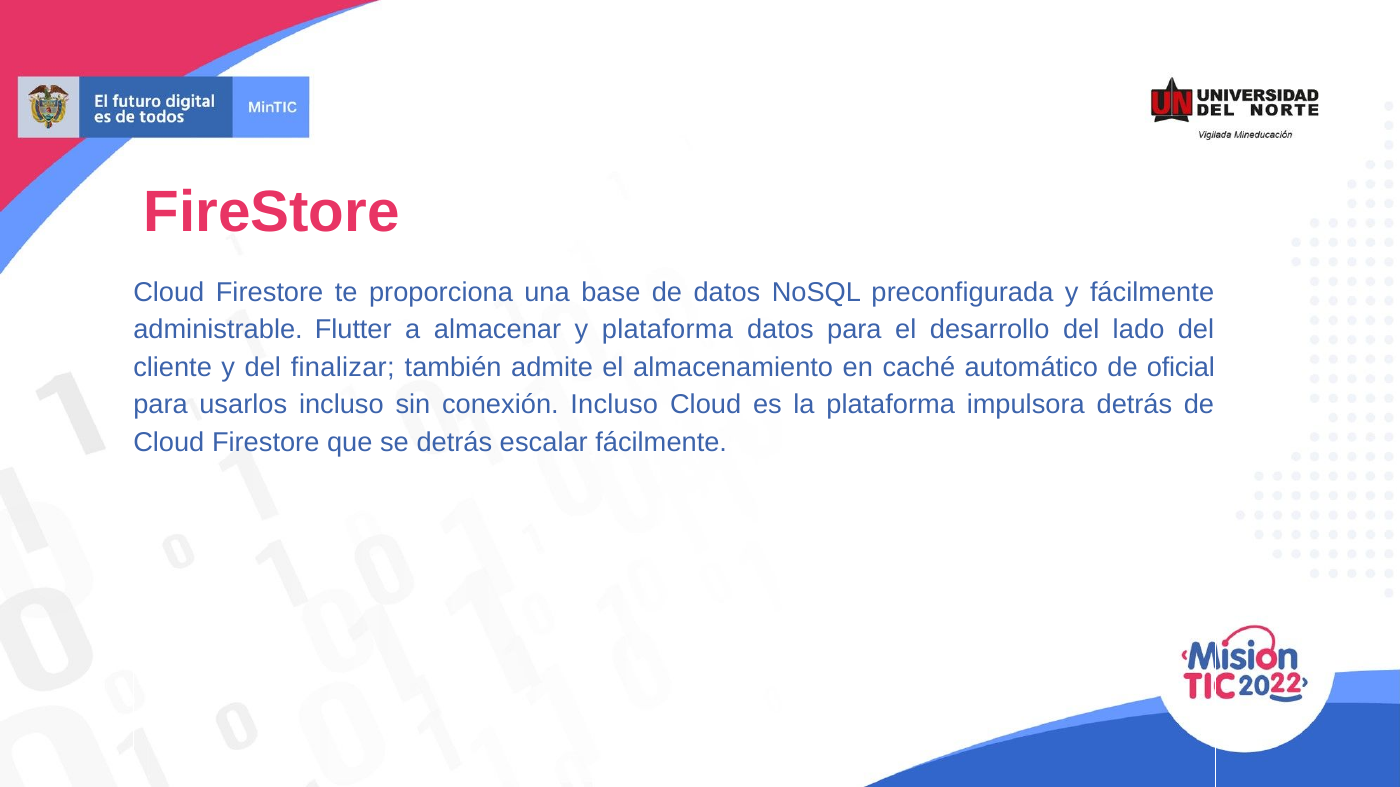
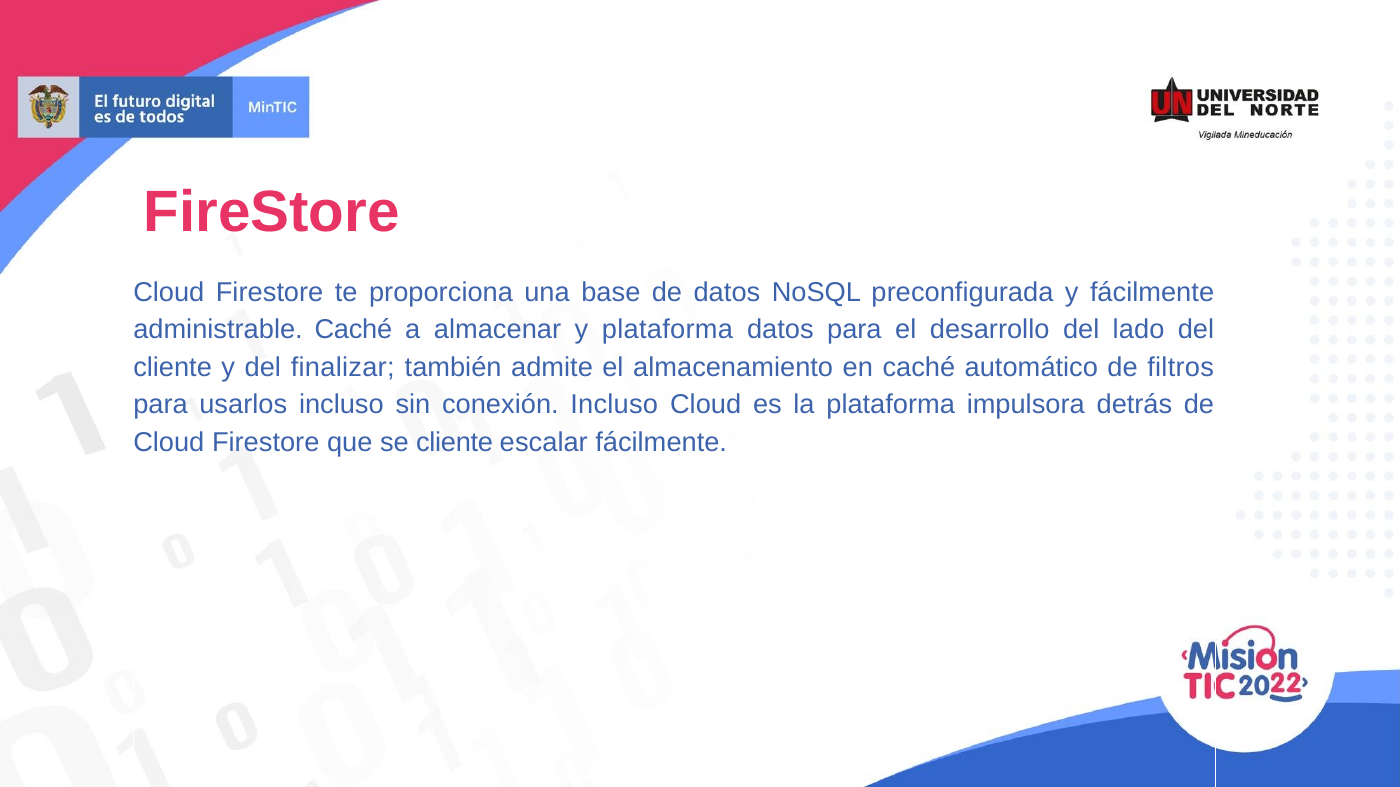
administrable Flutter: Flutter -> Caché (353, 330)
oficial: oficial -> filtros (1181, 367)
se detrás: detrás -> cliente (455, 442)
